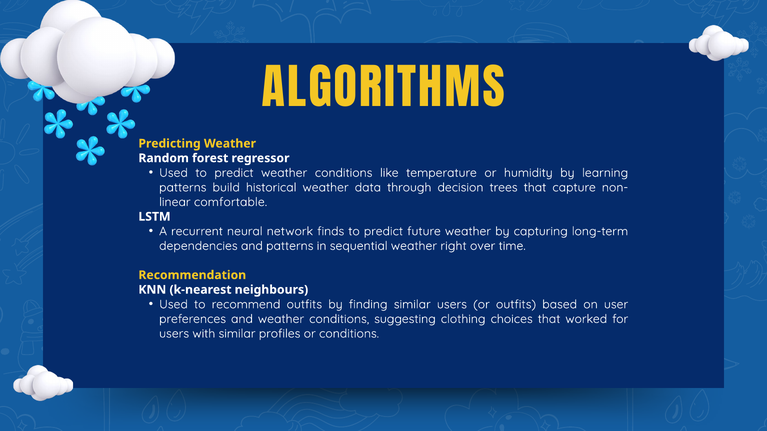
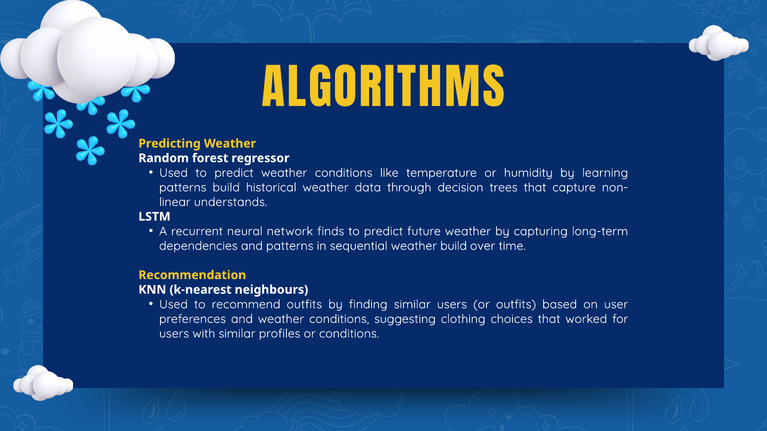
comfortable: comfortable -> understands (230, 202)
weather right: right -> build (454, 246)
